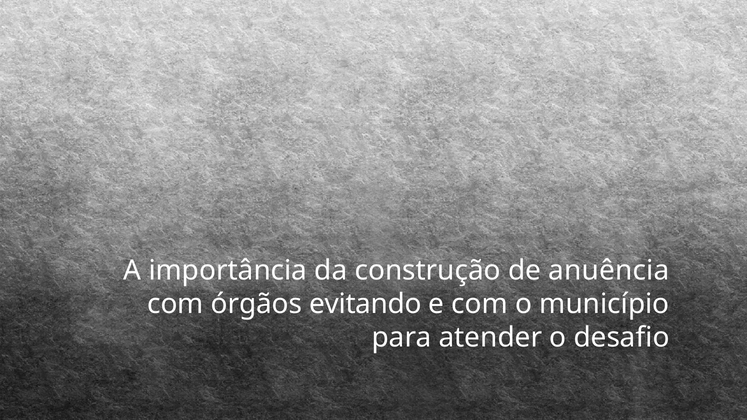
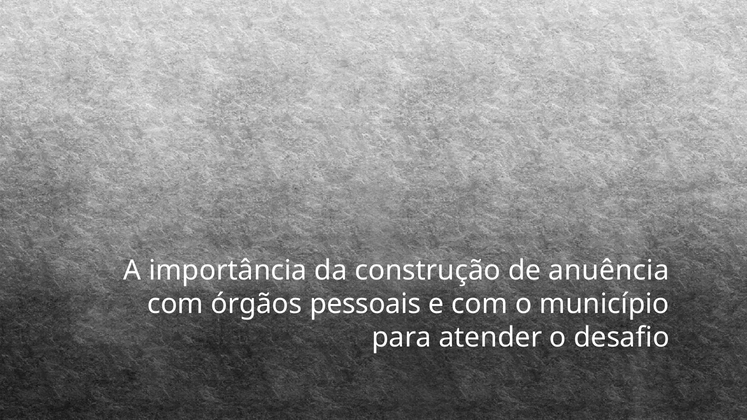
evitando: evitando -> pessoais (365, 304)
